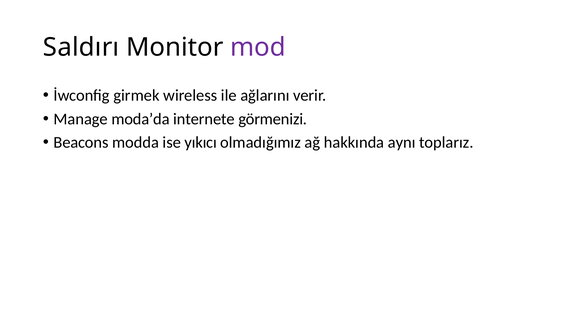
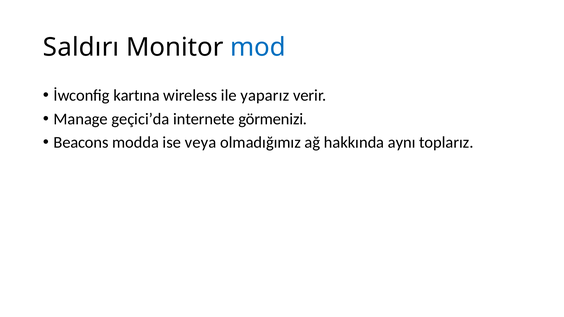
mod colour: purple -> blue (258, 47)
girmek: girmek -> kartına (137, 95)
ağlarını: ağlarını -> yaparız (265, 95)
moda’da: moda’da -> geçici’da (140, 119)
yıkıcı: yıkıcı -> veya (201, 143)
